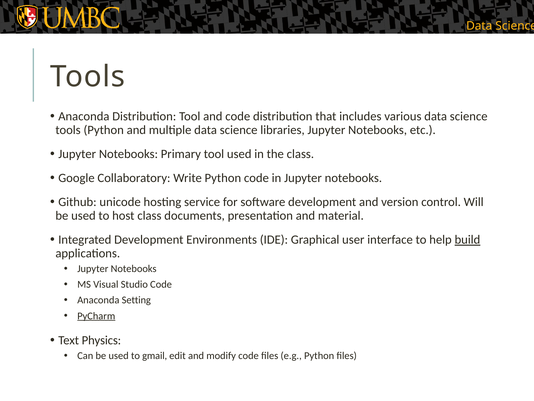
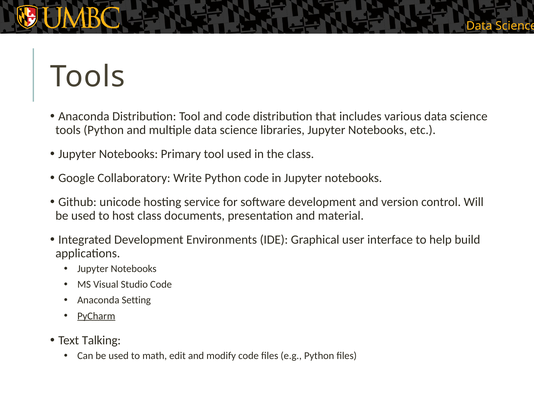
build underline: present -> none (467, 239)
Physics: Physics -> Talking (101, 340)
gmail: gmail -> math (155, 355)
